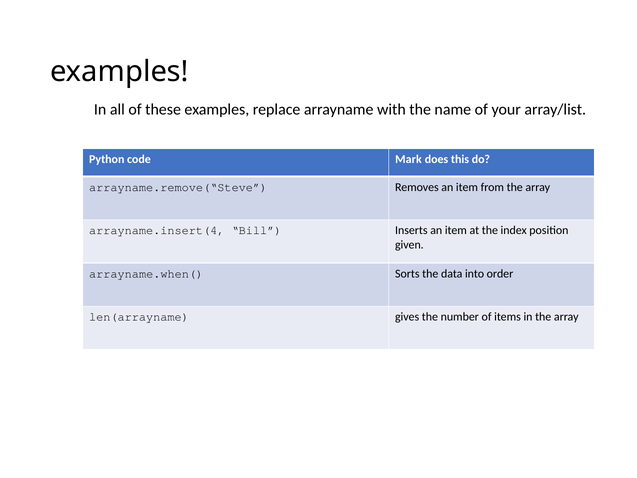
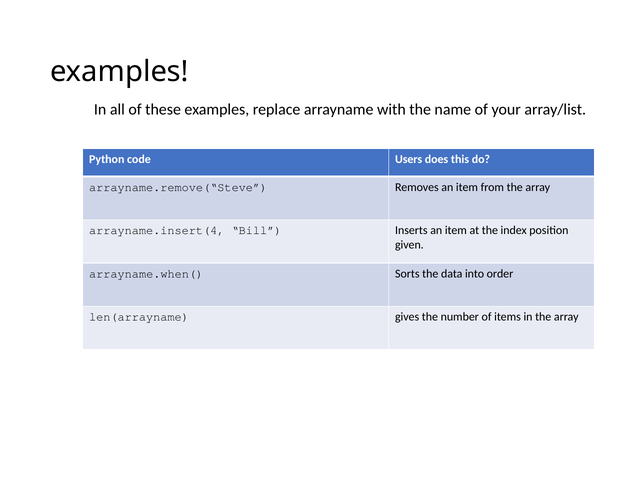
Mark: Mark -> Users (409, 159)
